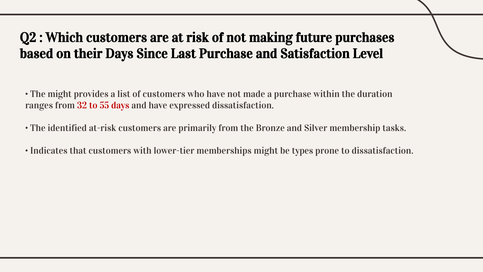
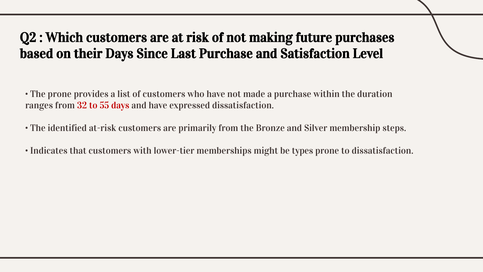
The might: might -> prone (60, 94)
tasks: tasks -> steps (394, 128)
